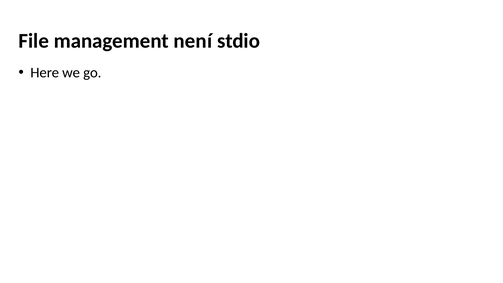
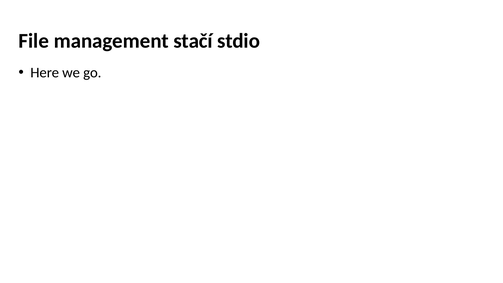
není: není -> stačí (193, 41)
